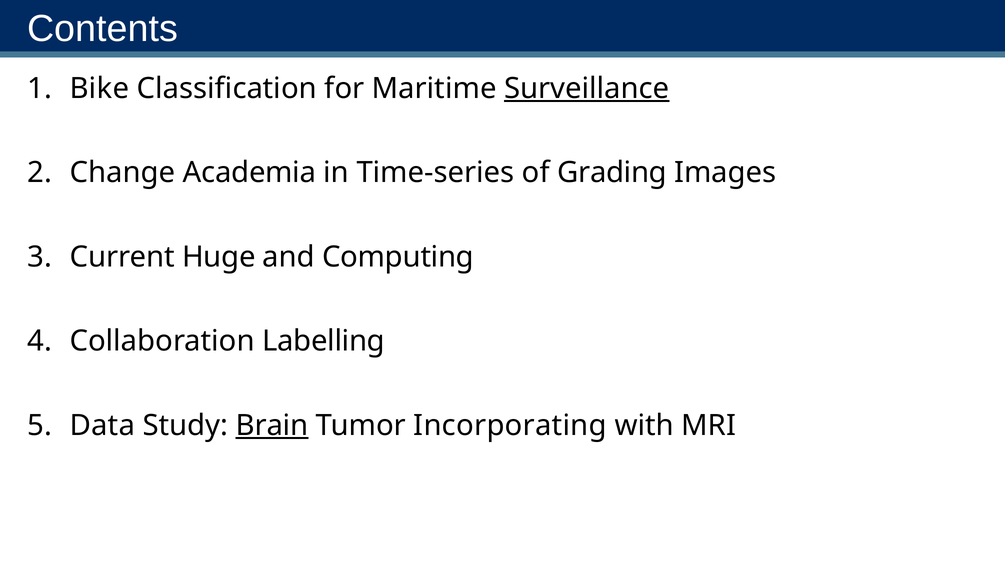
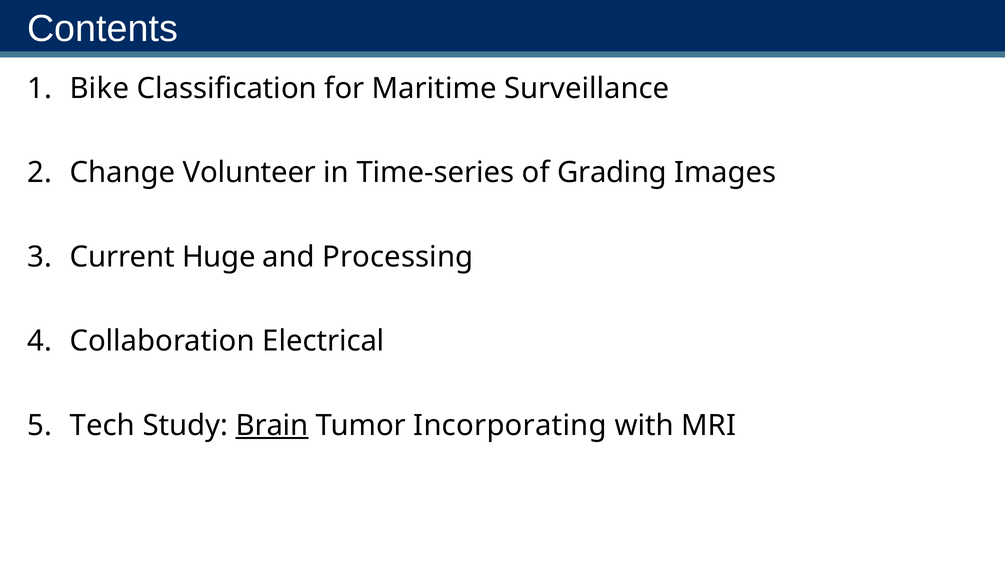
Surveillance underline: present -> none (587, 88)
Academia: Academia -> Volunteer (249, 172)
Computing: Computing -> Processing (398, 257)
Labelling: Labelling -> Electrical (323, 341)
Data: Data -> Tech (102, 425)
